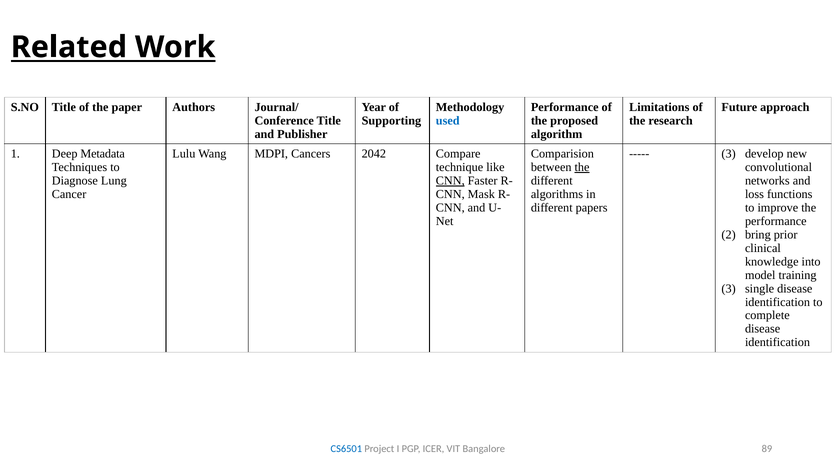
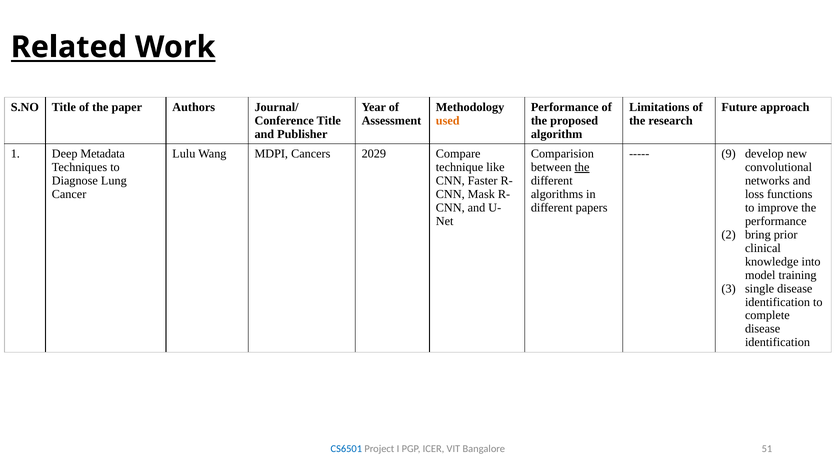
Supporting: Supporting -> Assessment (391, 121)
used colour: blue -> orange (448, 121)
2042: 2042 -> 2029 (374, 154)
3: 3 -> 9 (729, 154)
CNN underline: present -> none (450, 181)
89: 89 -> 51 (767, 449)
